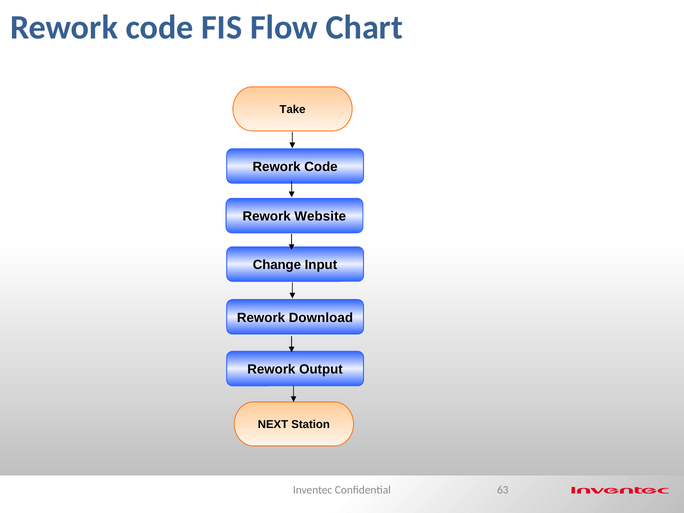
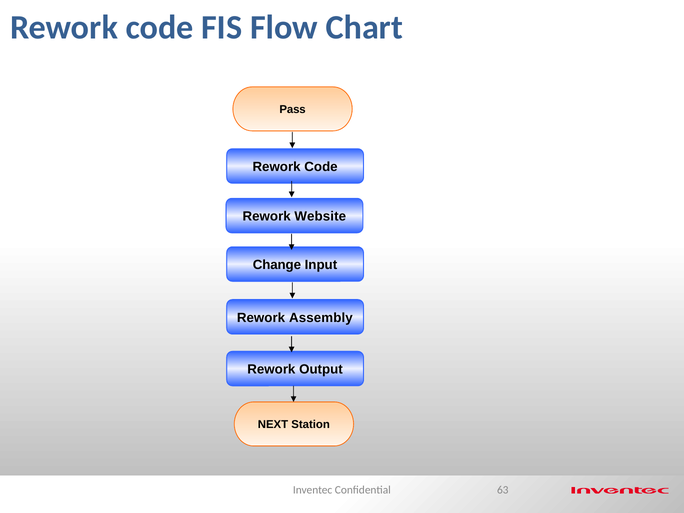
Take: Take -> Pass (293, 110)
Download: Download -> Assembly (321, 318)
